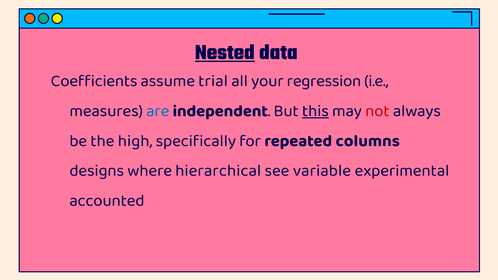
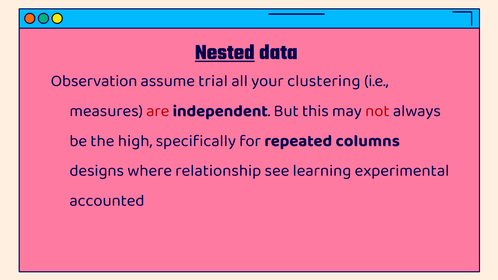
Coefficients: Coefficients -> Observation (94, 81)
regression: regression -> clustering (324, 81)
are colour: blue -> red (158, 111)
this underline: present -> none (315, 111)
hierarchical: hierarchical -> relationship (218, 171)
variable: variable -> learning (322, 171)
